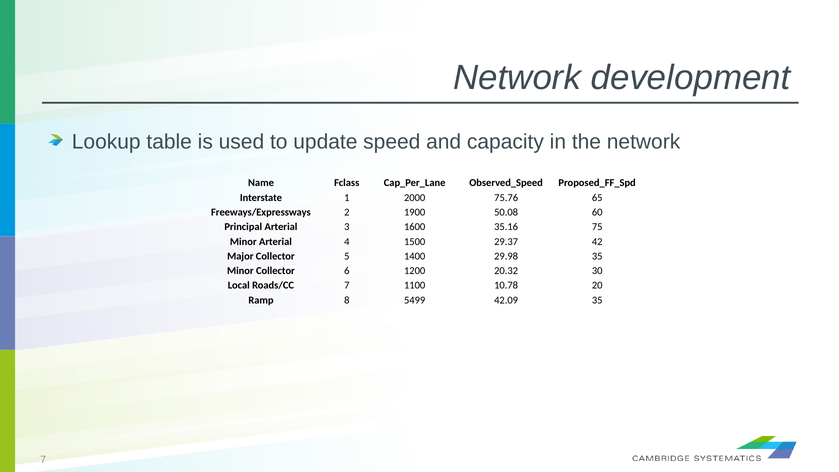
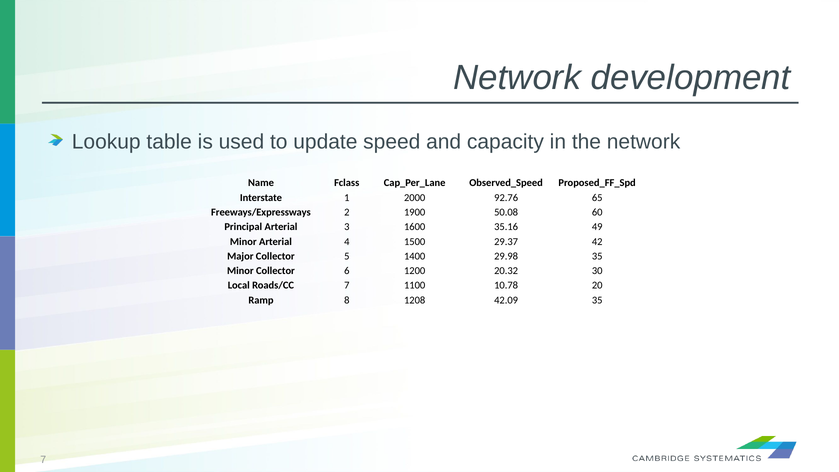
75.76: 75.76 -> 92.76 (506, 198)
75: 75 -> 49 (597, 227)
5499: 5499 -> 1208 (415, 300)
